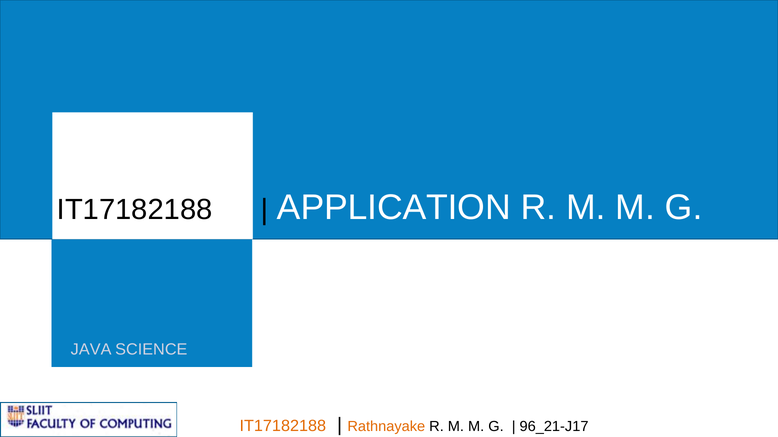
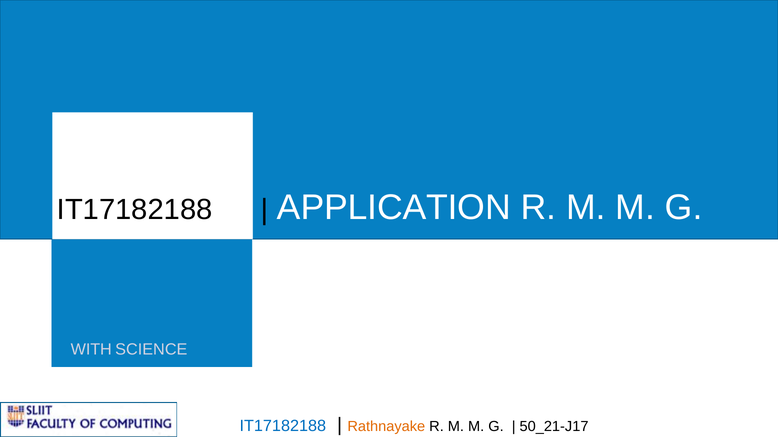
JAVA: JAVA -> WITH (91, 350)
IT17182188 colour: orange -> blue (283, 426)
96_21-J17: 96_21-J17 -> 50_21-J17 (554, 427)
